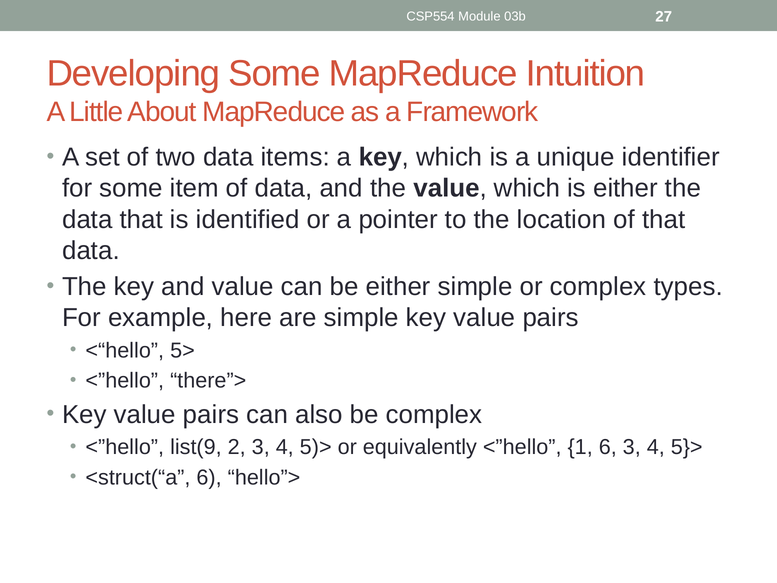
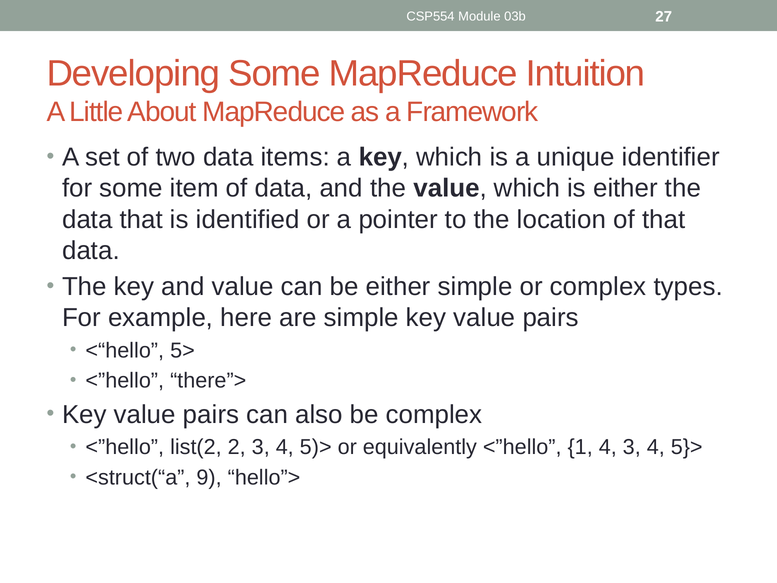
list(9: list(9 -> list(2 (196, 447)
1 6: 6 -> 4 (608, 447)
<struct(“a 6: 6 -> 9 (209, 477)
